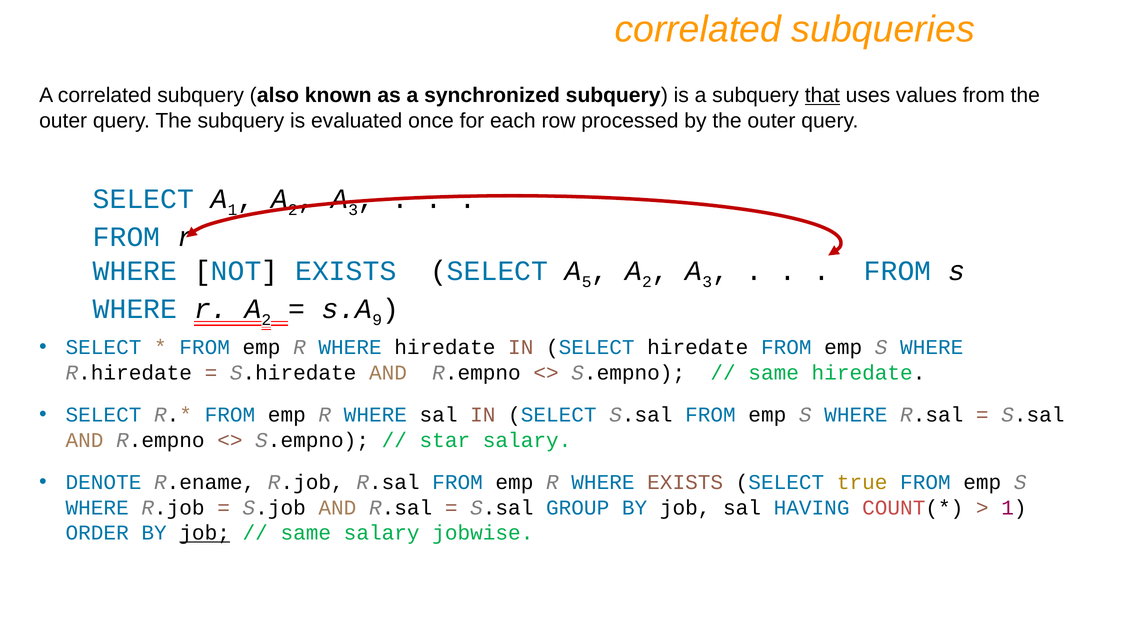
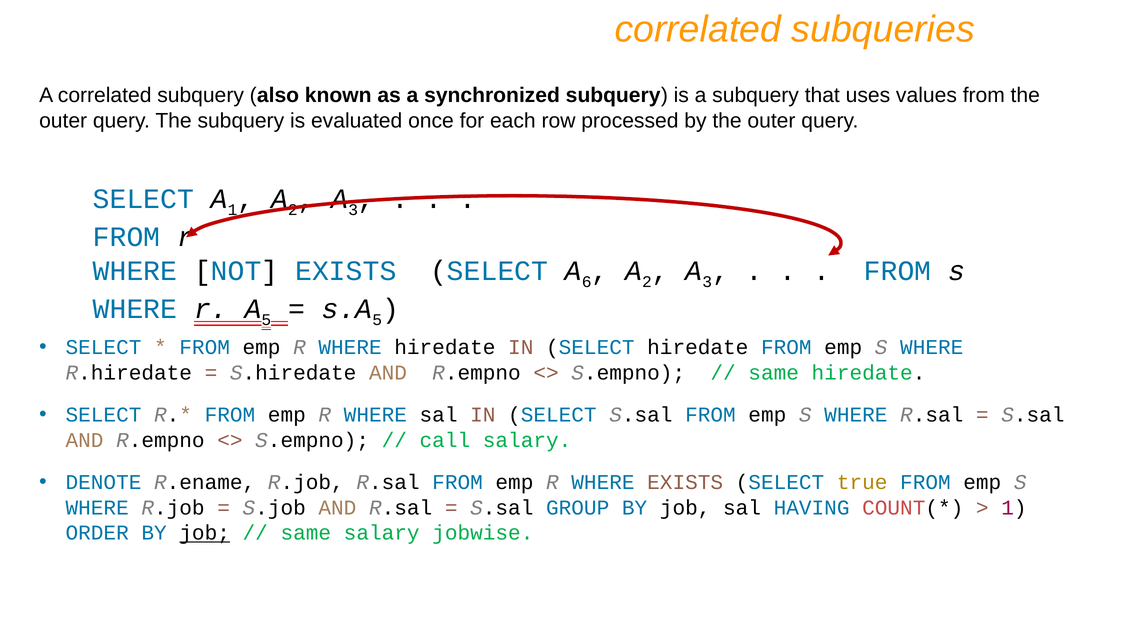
that underline: present -> none (822, 95)
5: 5 -> 6 (587, 282)
r A 2: 2 -> 5 (266, 320)
9: 9 -> 5 (377, 320)
star: star -> call (445, 440)
